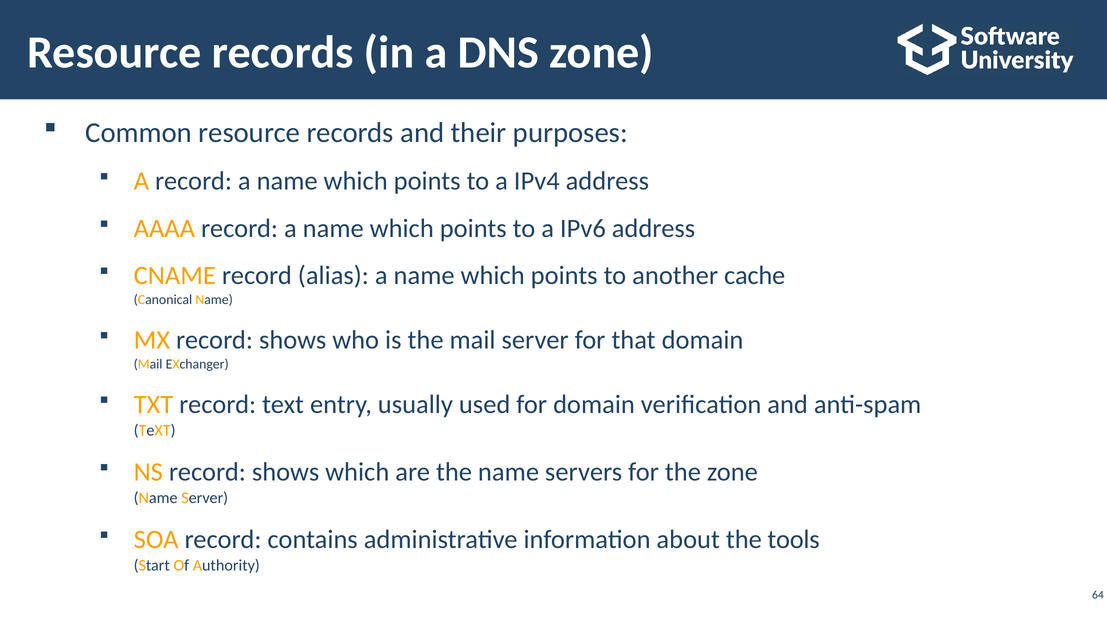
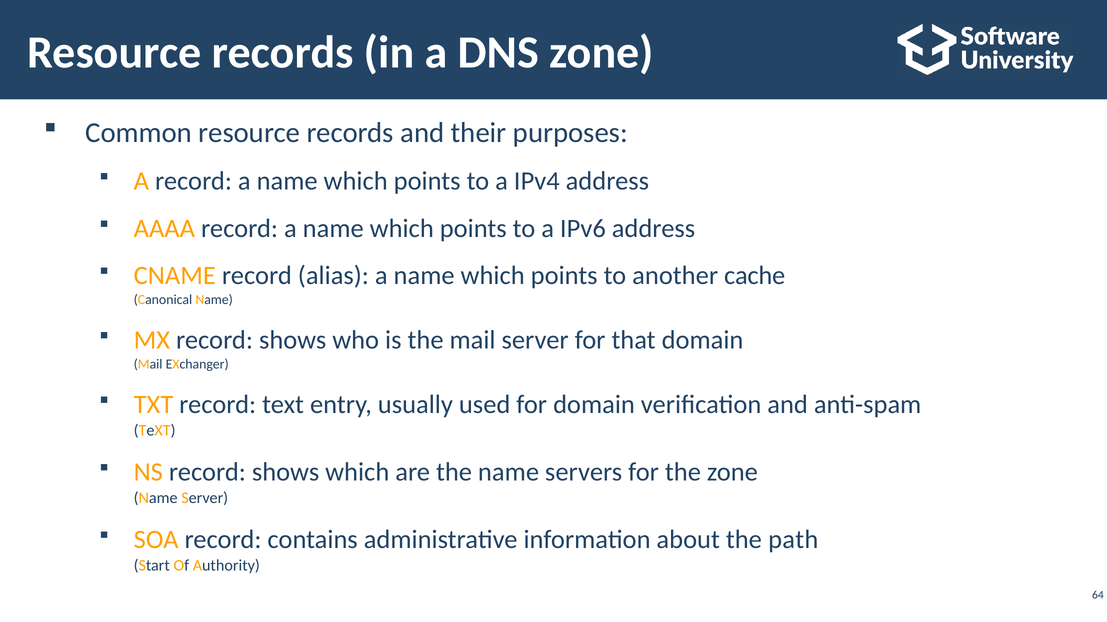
tools: tools -> path (793, 540)
